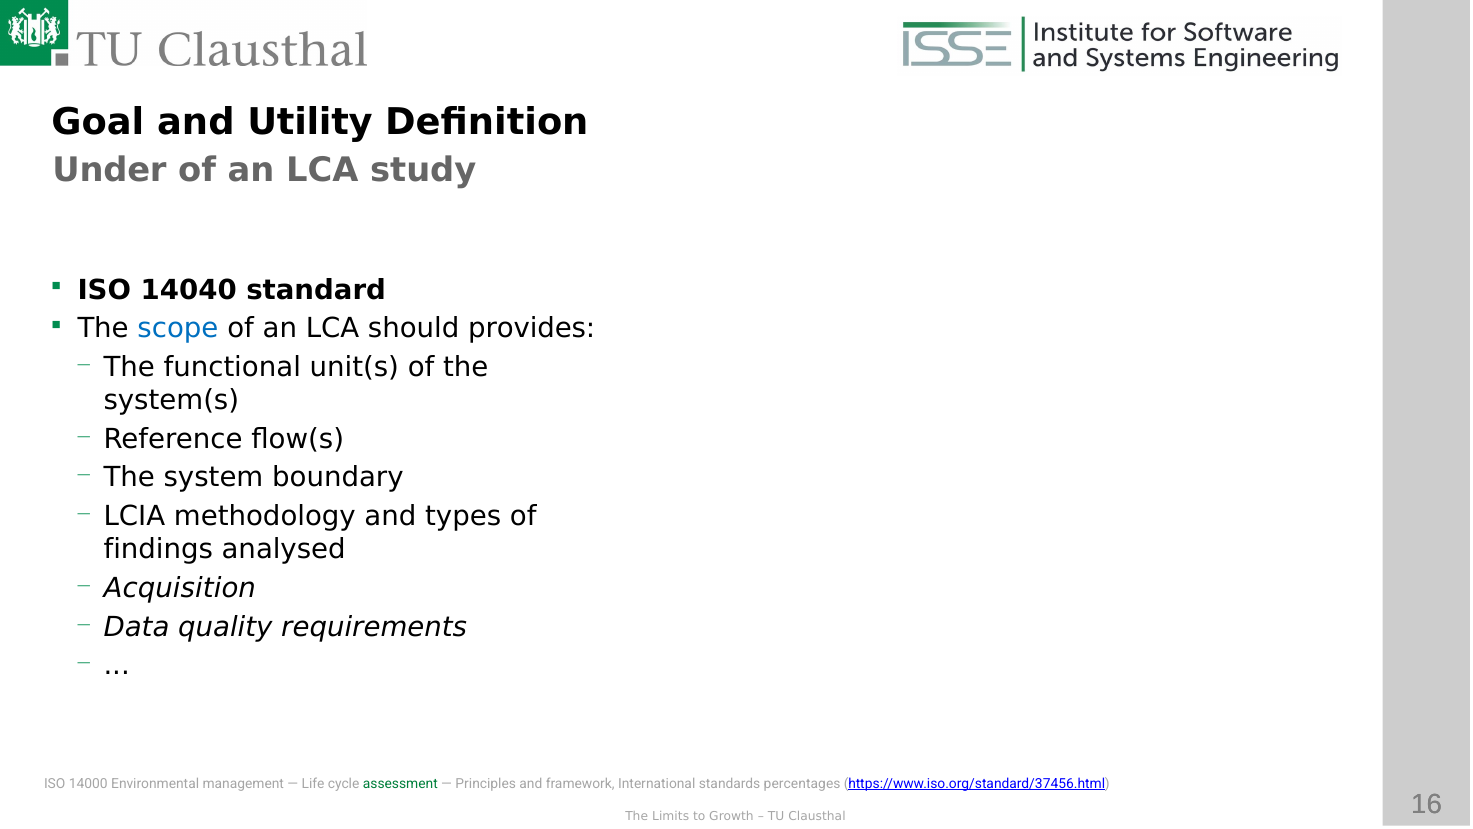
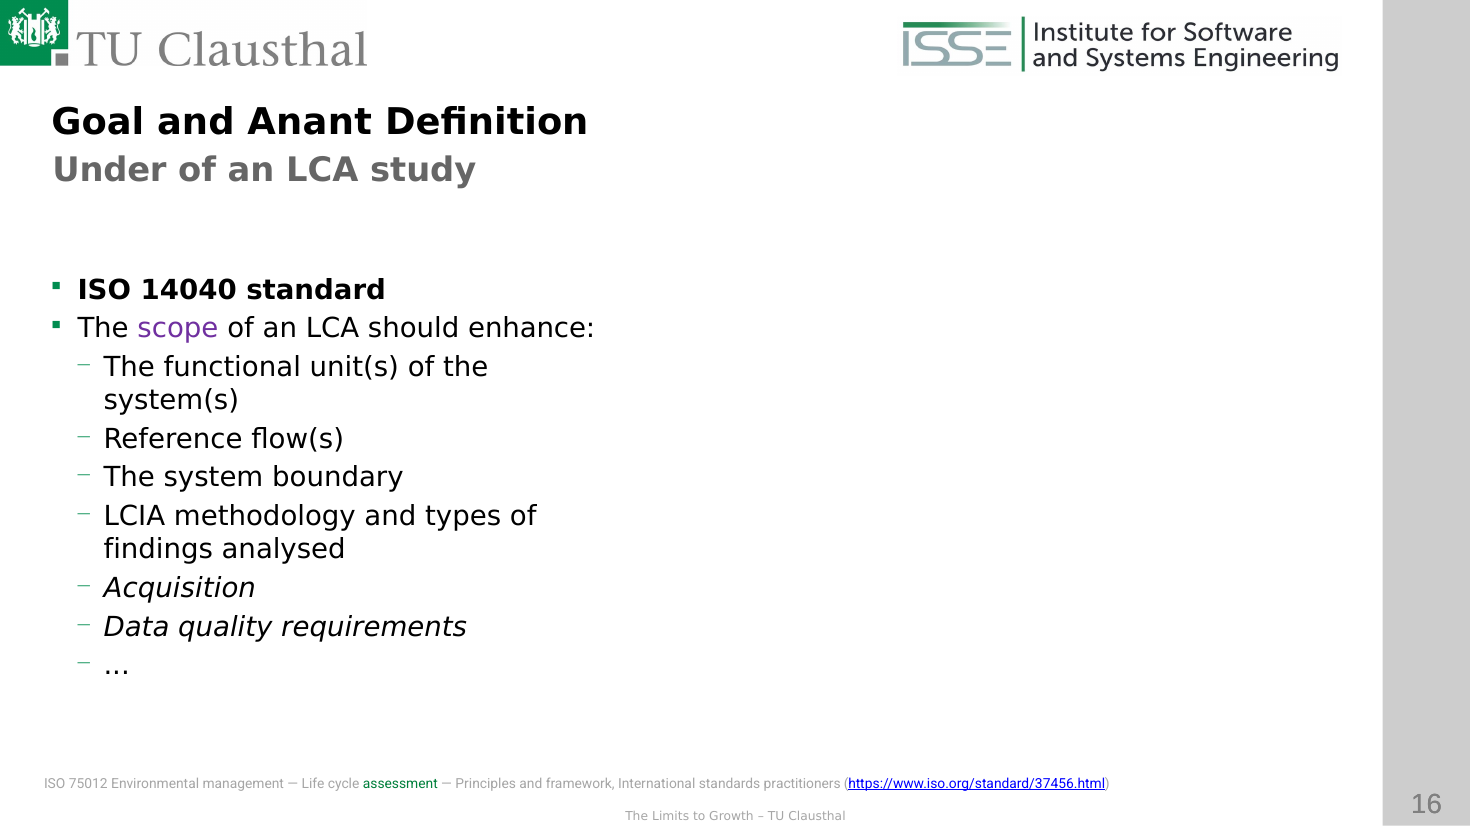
Utility: Utility -> Anant (310, 123)
scope colour: blue -> purple (178, 328)
provides: provides -> enhance (532, 328)
14000: 14000 -> 75012 (88, 783)
percentages: percentages -> practitioners (802, 783)
